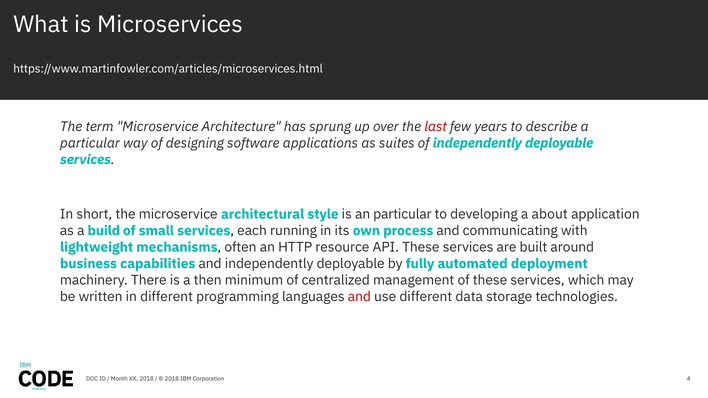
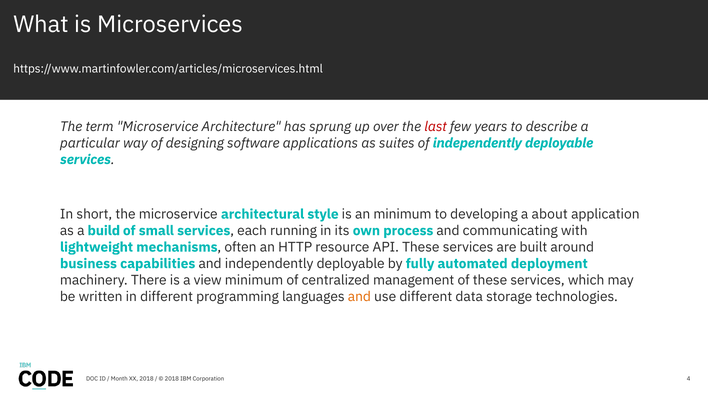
an particular: particular -> minimum (402, 214)
then: then -> view (208, 280)
and colour: red -> orange (359, 297)
